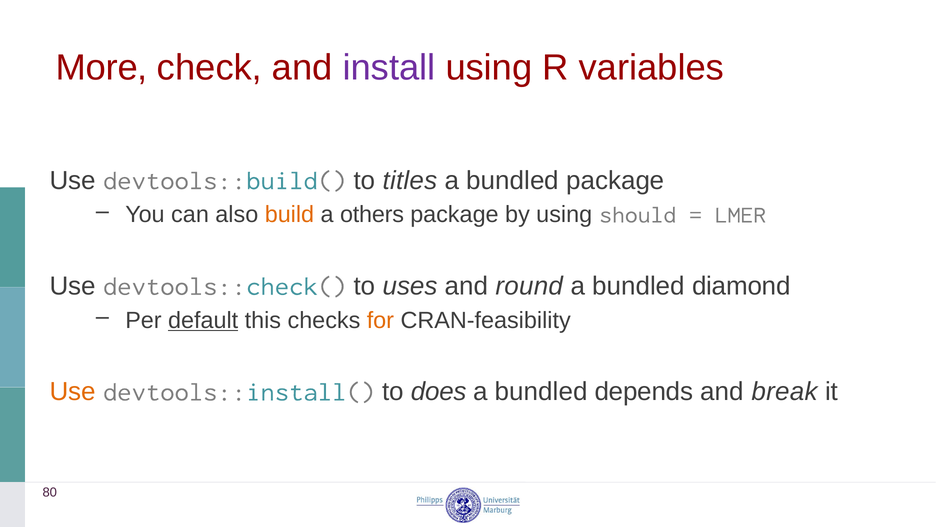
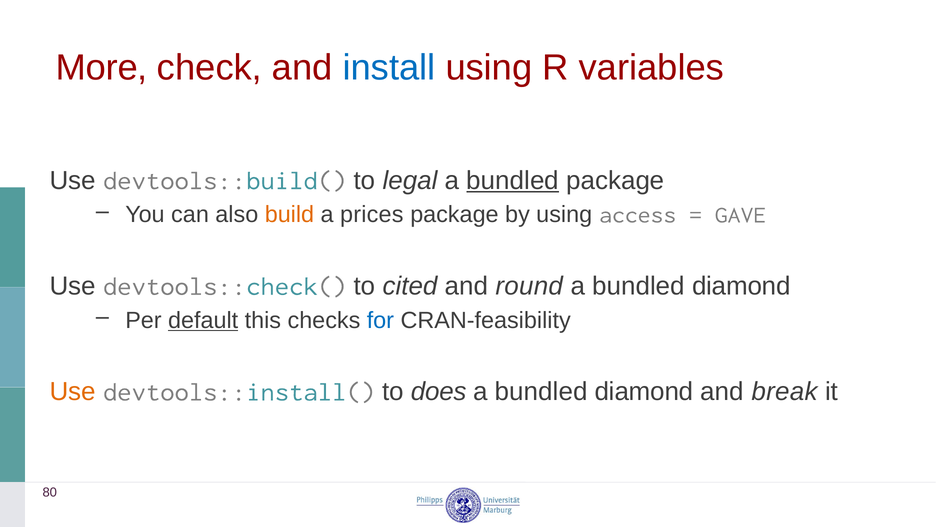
install colour: purple -> blue (389, 68)
titles: titles -> legal (410, 180)
bundled underline: none -> present (513, 180)
others: others -> prices (372, 215)
should: should -> access (638, 215)
LMER: LMER -> GAVE (741, 215)
uses: uses -> cited (410, 286)
for colour: orange -> blue (380, 320)
depends: depends -> diamond (644, 392)
